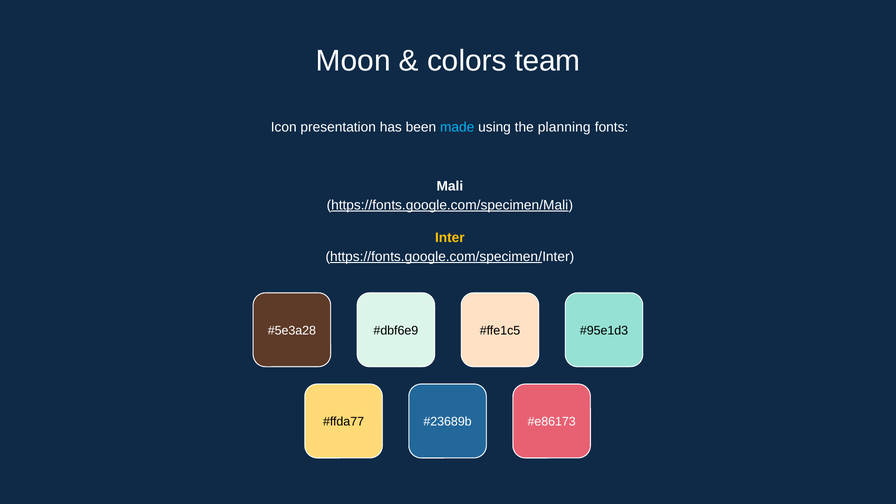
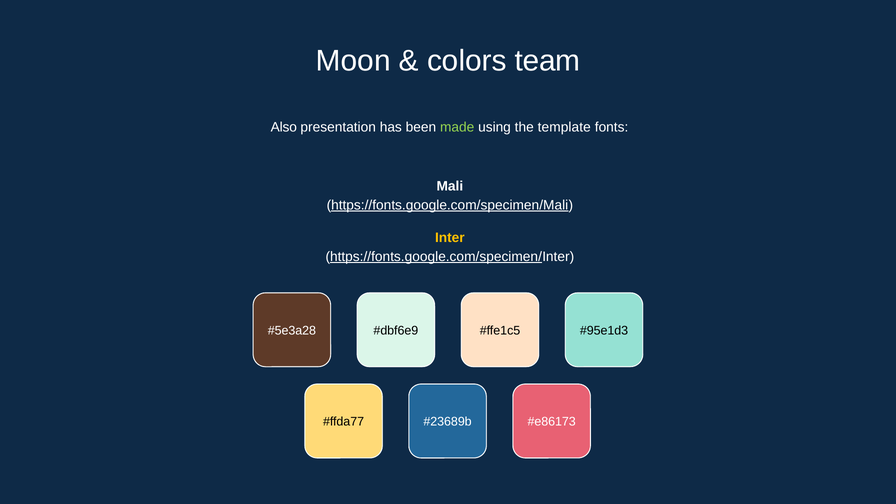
Icon: Icon -> Also (284, 127)
made colour: light blue -> light green (457, 127)
planning: planning -> template (564, 127)
